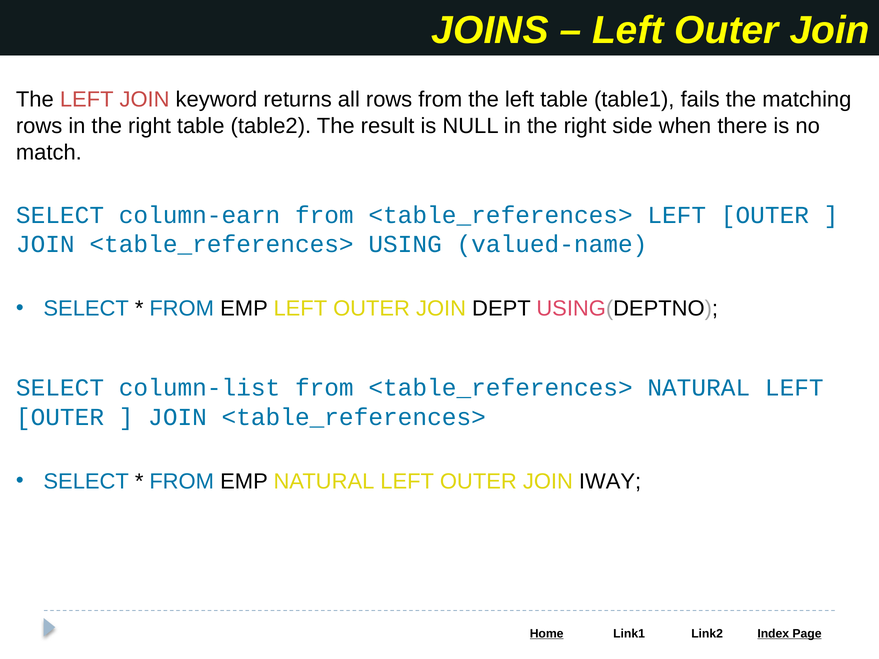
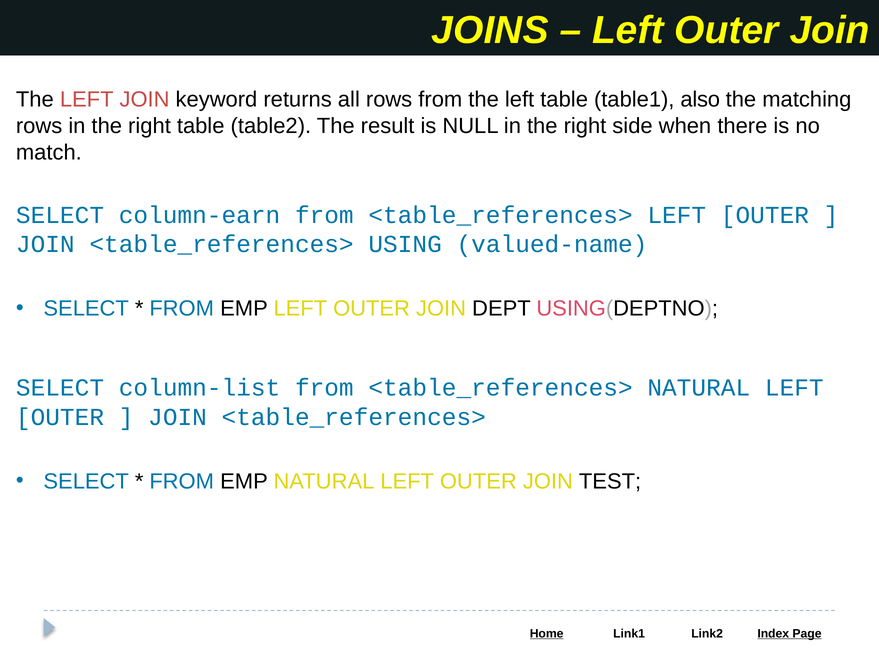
fails: fails -> also (700, 100)
IWAY: IWAY -> TEST (610, 482)
